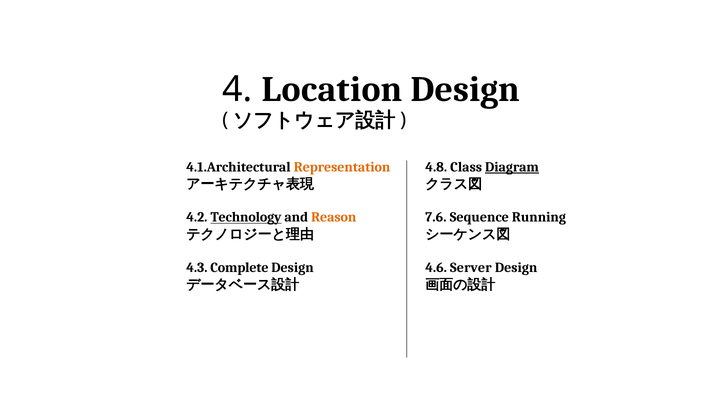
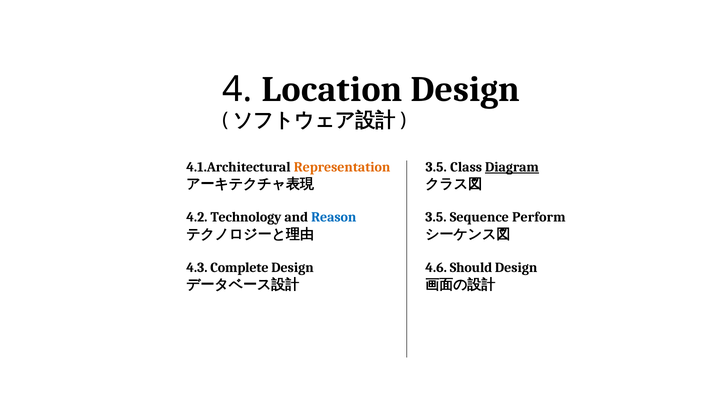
4.8: 4.8 -> 3.5 (436, 167)
Technology underline: present -> none (246, 217)
Reason colour: orange -> blue (334, 217)
7.6: 7.6 -> 3.5 (436, 217)
Running: Running -> Perform (539, 217)
Server: Server -> Should (471, 267)
